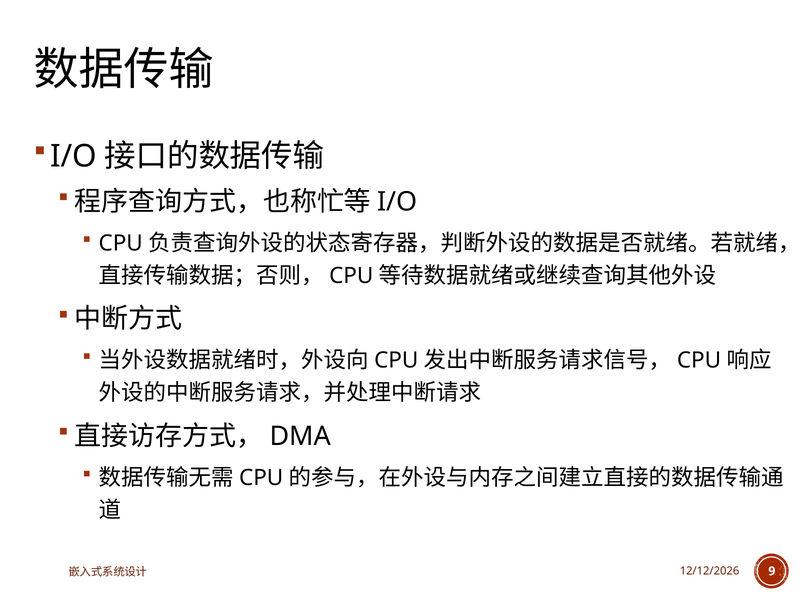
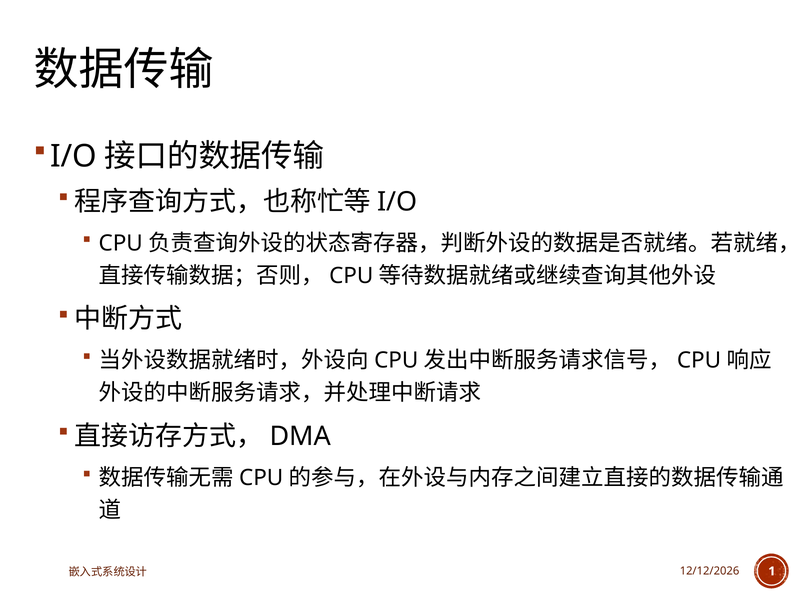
9: 9 -> 1 (772, 571)
